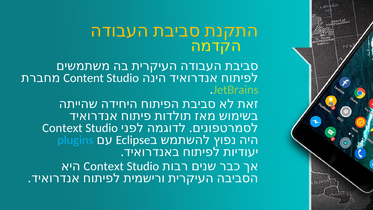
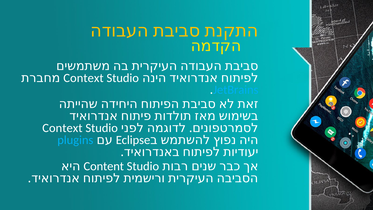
Content: Content -> Context (83, 78)
JetBrains colour: light green -> light blue (236, 90)
Context: Context -> Content (104, 166)
